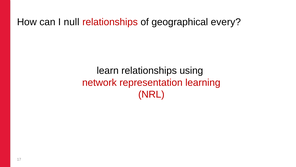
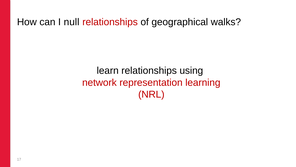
every: every -> walks (226, 22)
